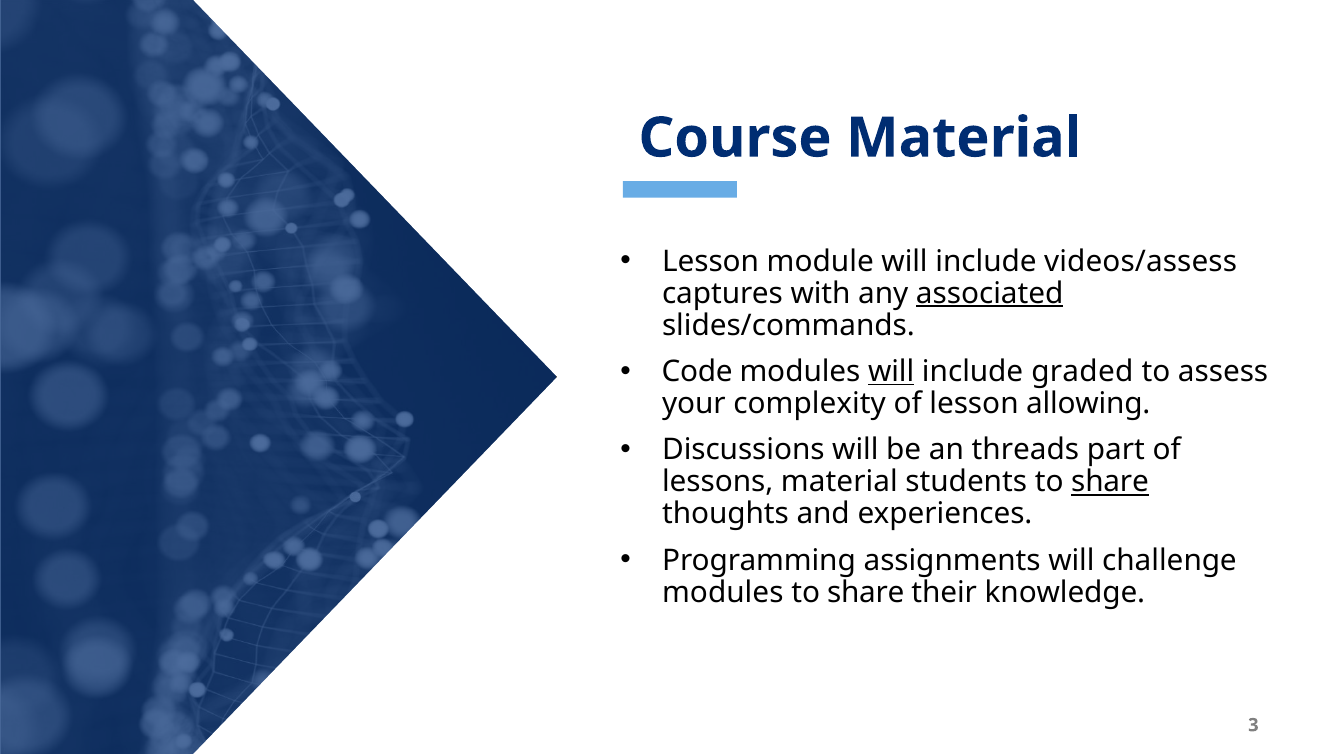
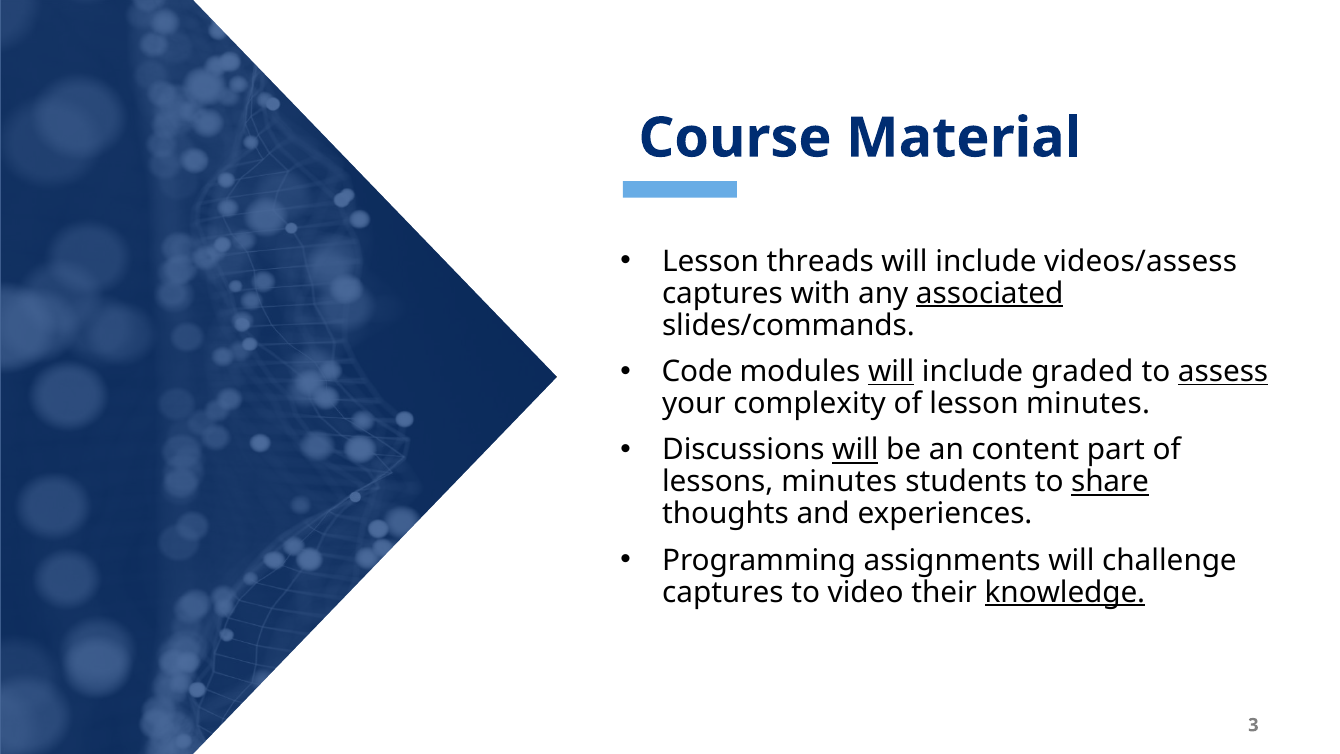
module: module -> threads (820, 261)
assess underline: none -> present (1223, 372)
lesson allowing: allowing -> minutes (1088, 404)
will underline: none -> present (855, 450)
threads: threads -> content (1025, 450)
lessons material: material -> minutes (839, 482)
modules: modules -> captures (723, 592)
share: share -> video (866, 592)
knowledge underline: none -> present (1065, 592)
